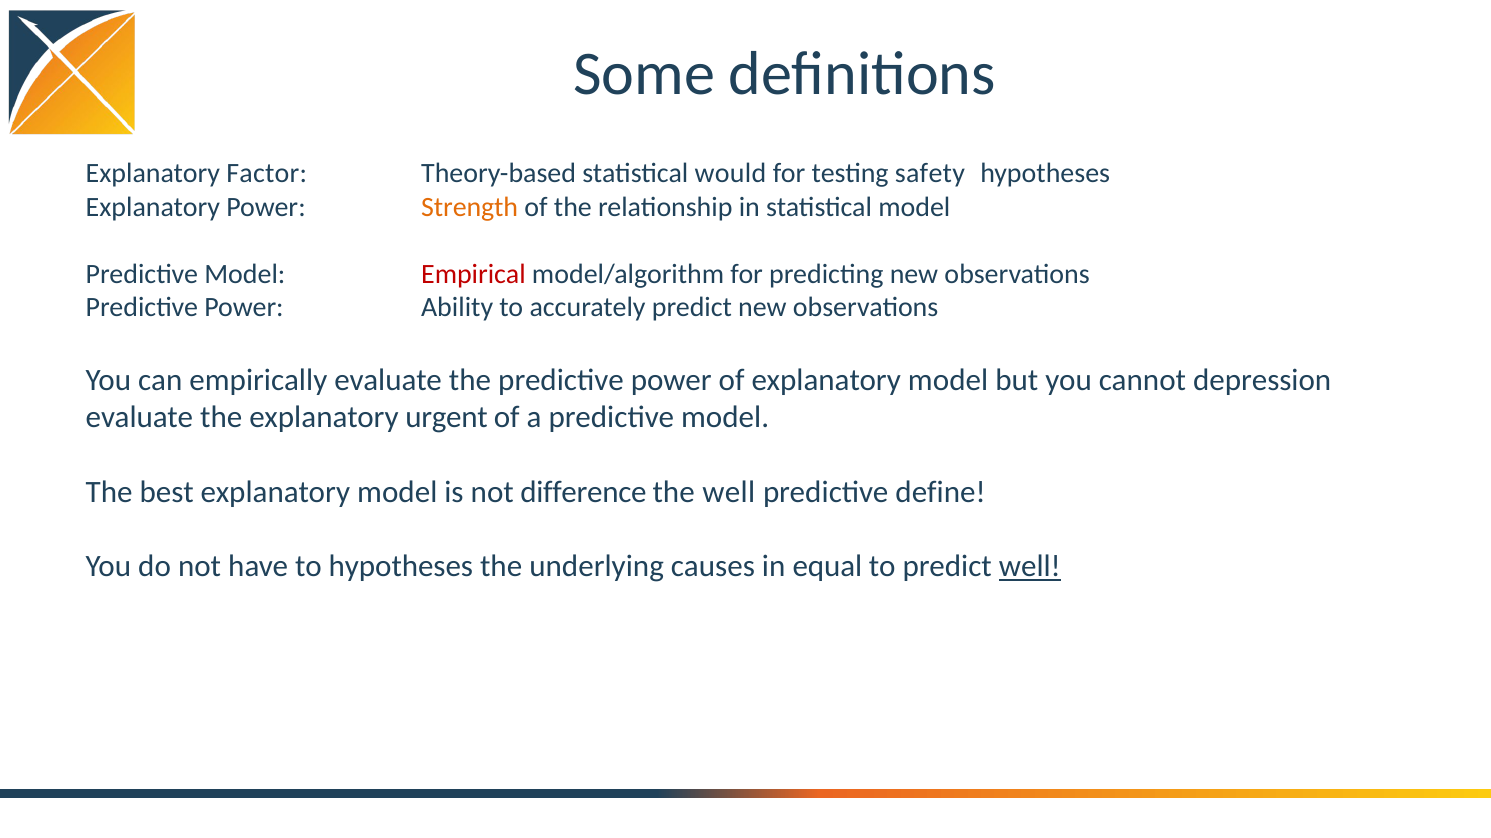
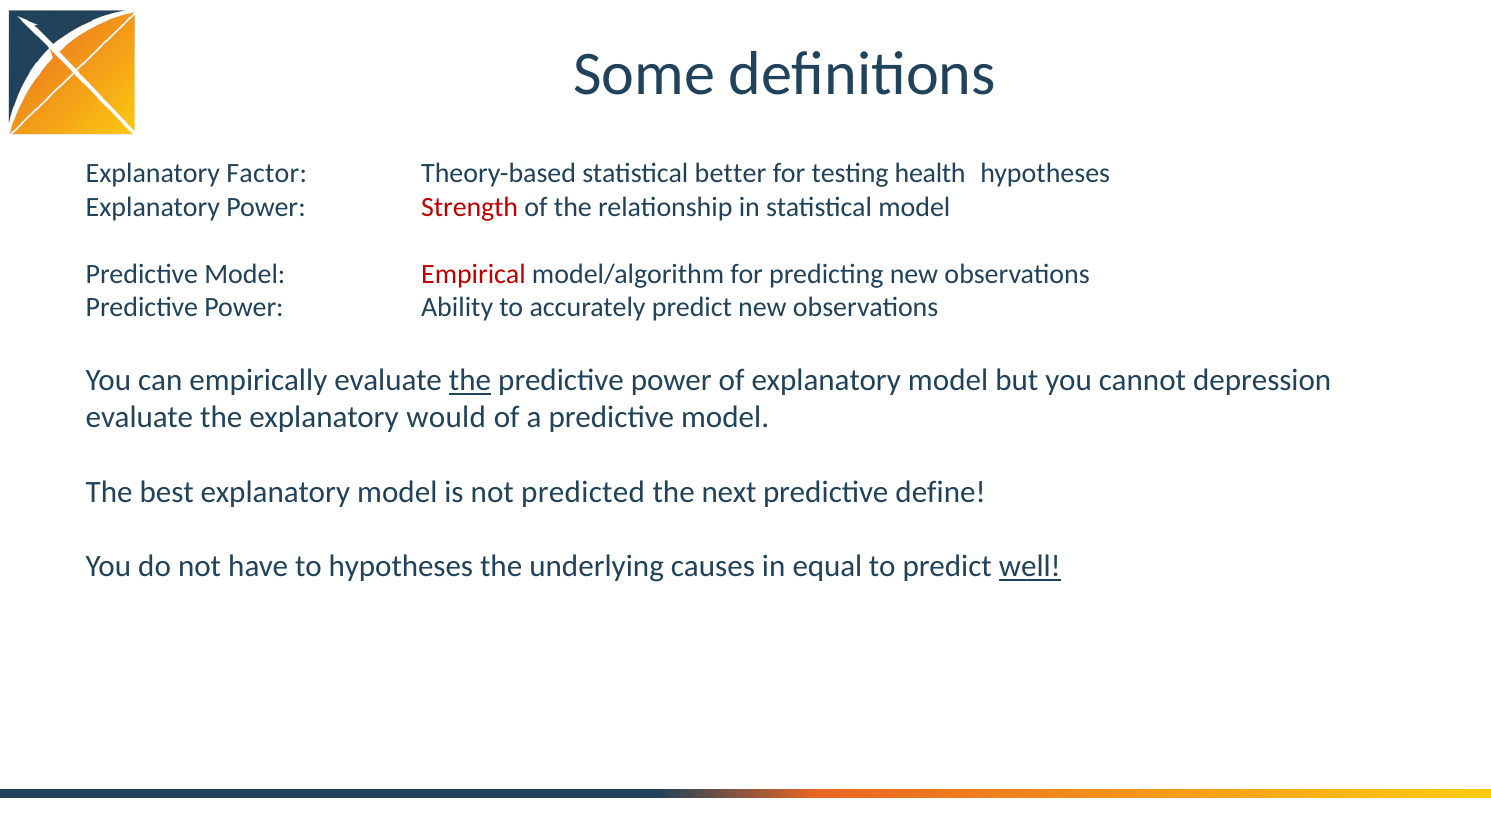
would: would -> better (731, 173)
safety: safety -> health (930, 173)
Strength colour: orange -> red (470, 207)
the underline: none -> present (470, 381)
urgent: urgent -> would (446, 418)
difference: difference -> predicted (583, 492)
the well: well -> next (729, 492)
